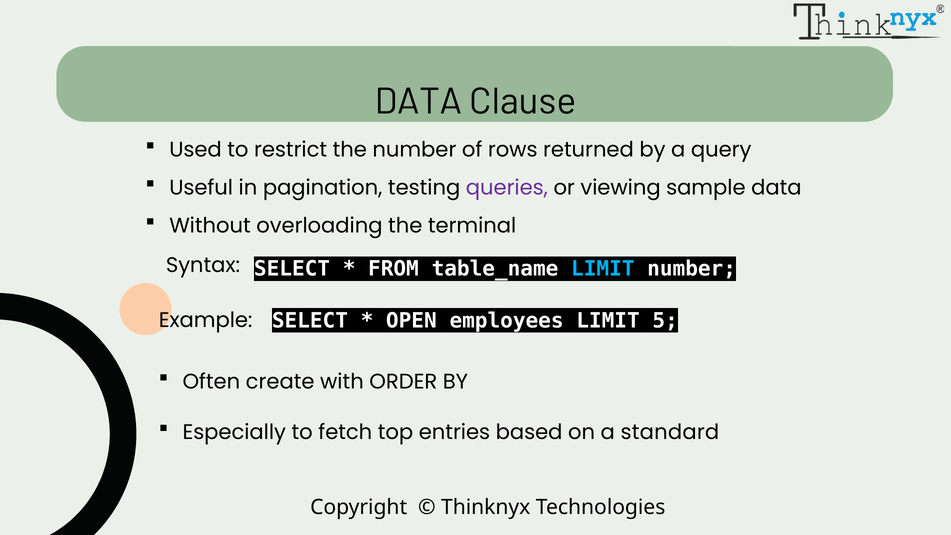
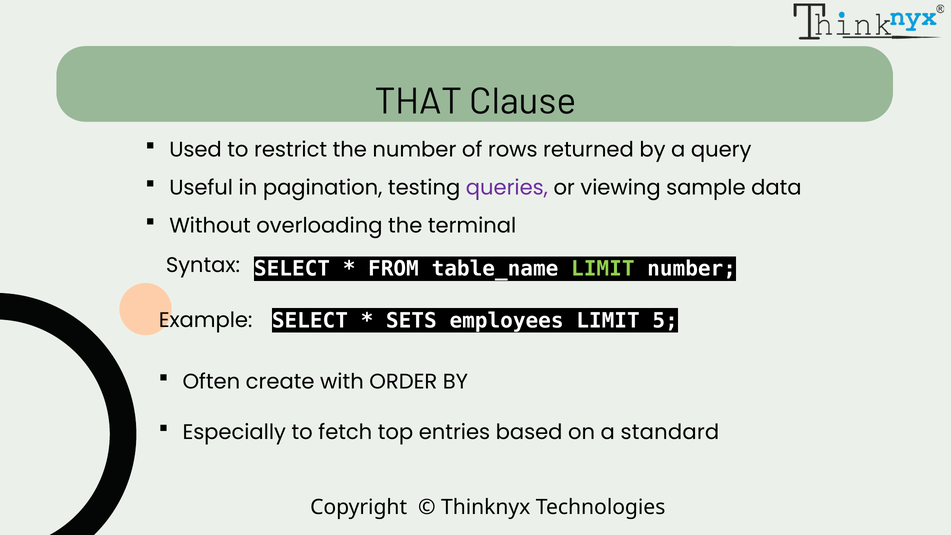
DATA: DATA -> THAT (418, 101)
LIMIT colour: light blue -> light green (603, 269)
OPEN: OPEN -> SETS (411, 321)
